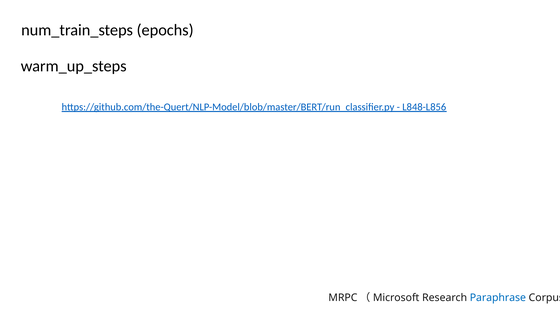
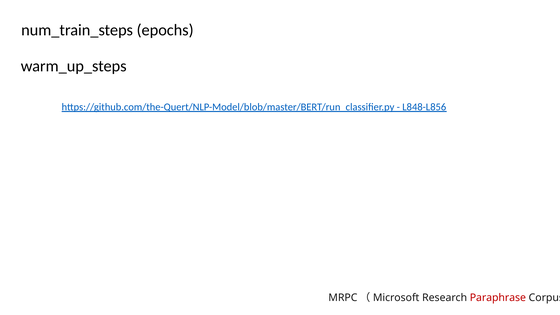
Paraphrase colour: blue -> red (498, 298)
